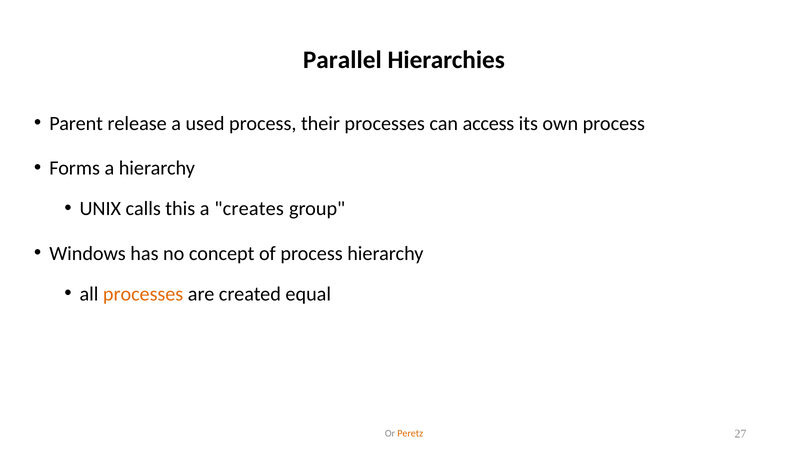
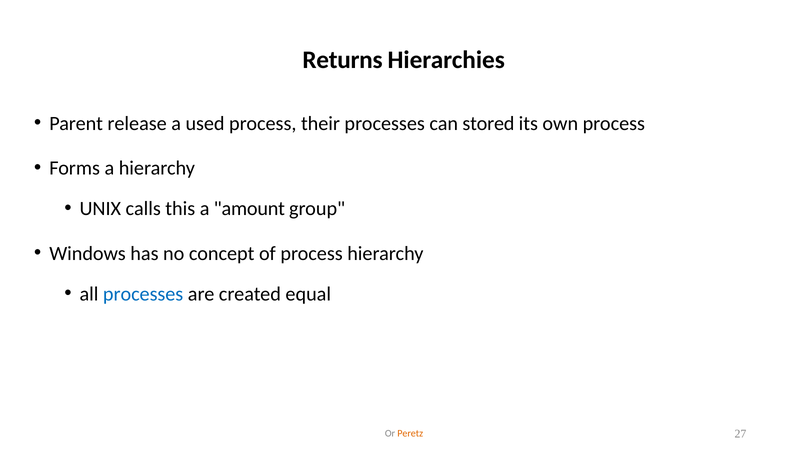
Parallel: Parallel -> Returns (342, 60)
access: access -> stored (488, 124)
creates: creates -> amount (249, 209)
processes colour: orange -> blue (143, 294)
